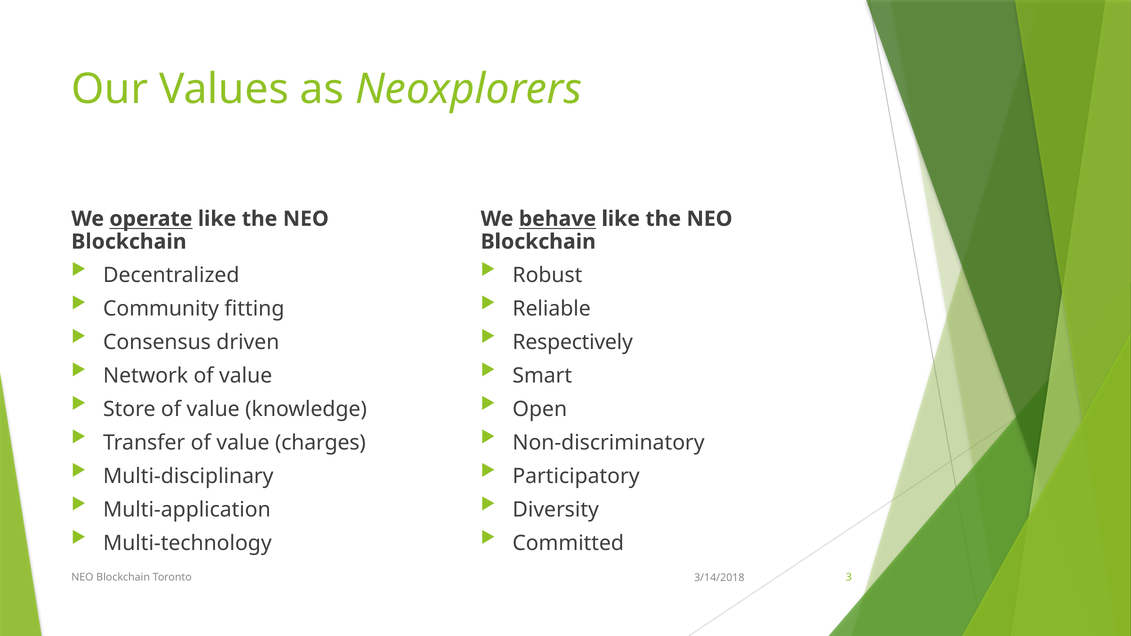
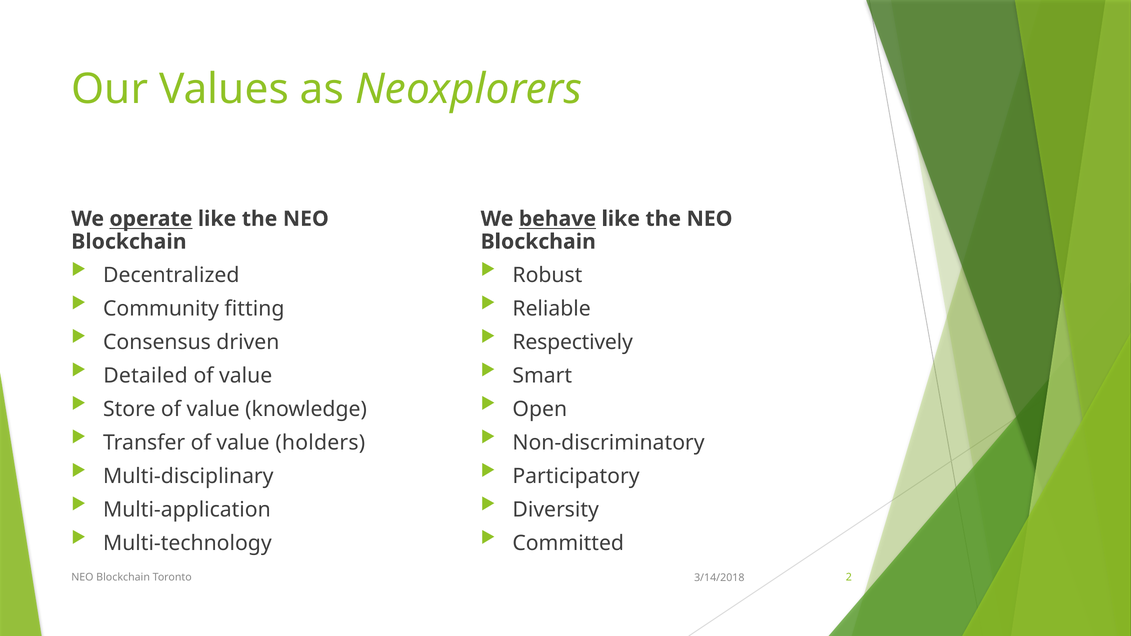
Network: Network -> Detailed (145, 376)
charges: charges -> holders (320, 443)
3: 3 -> 2 (849, 577)
